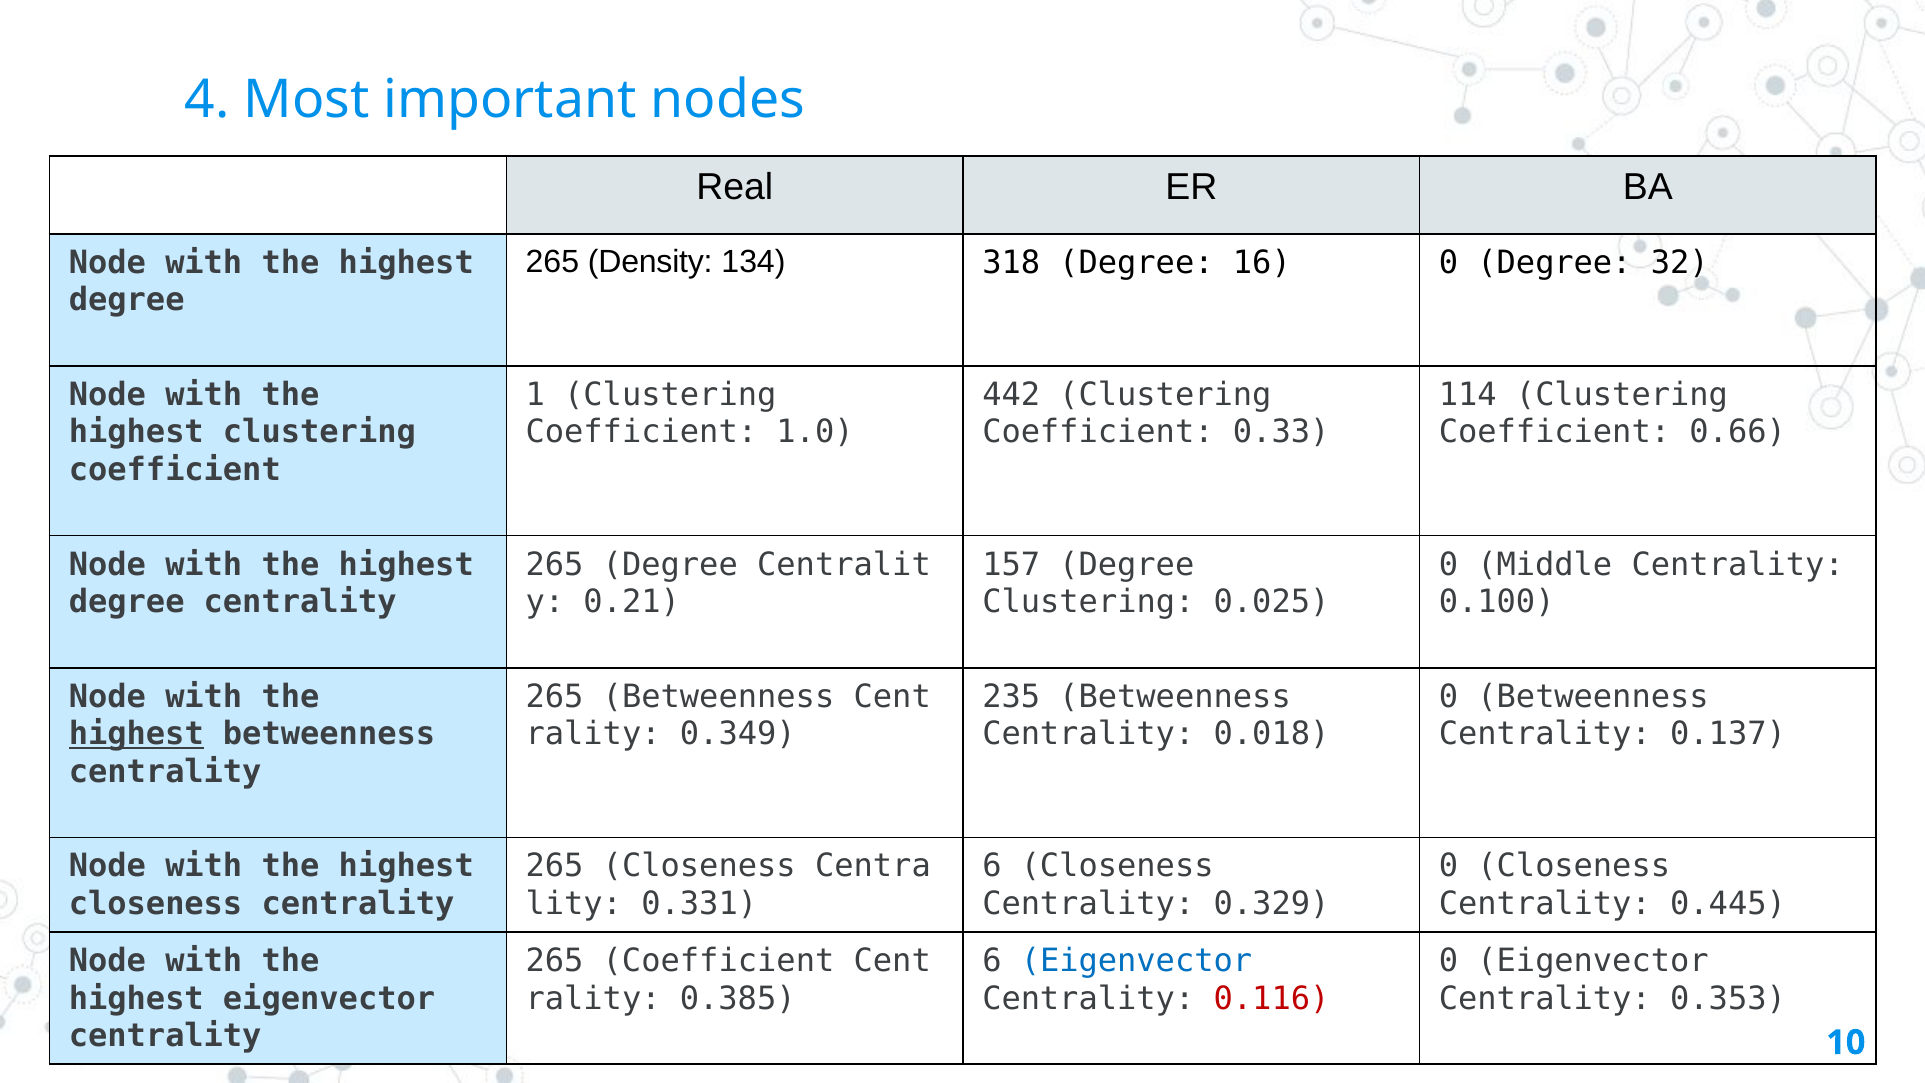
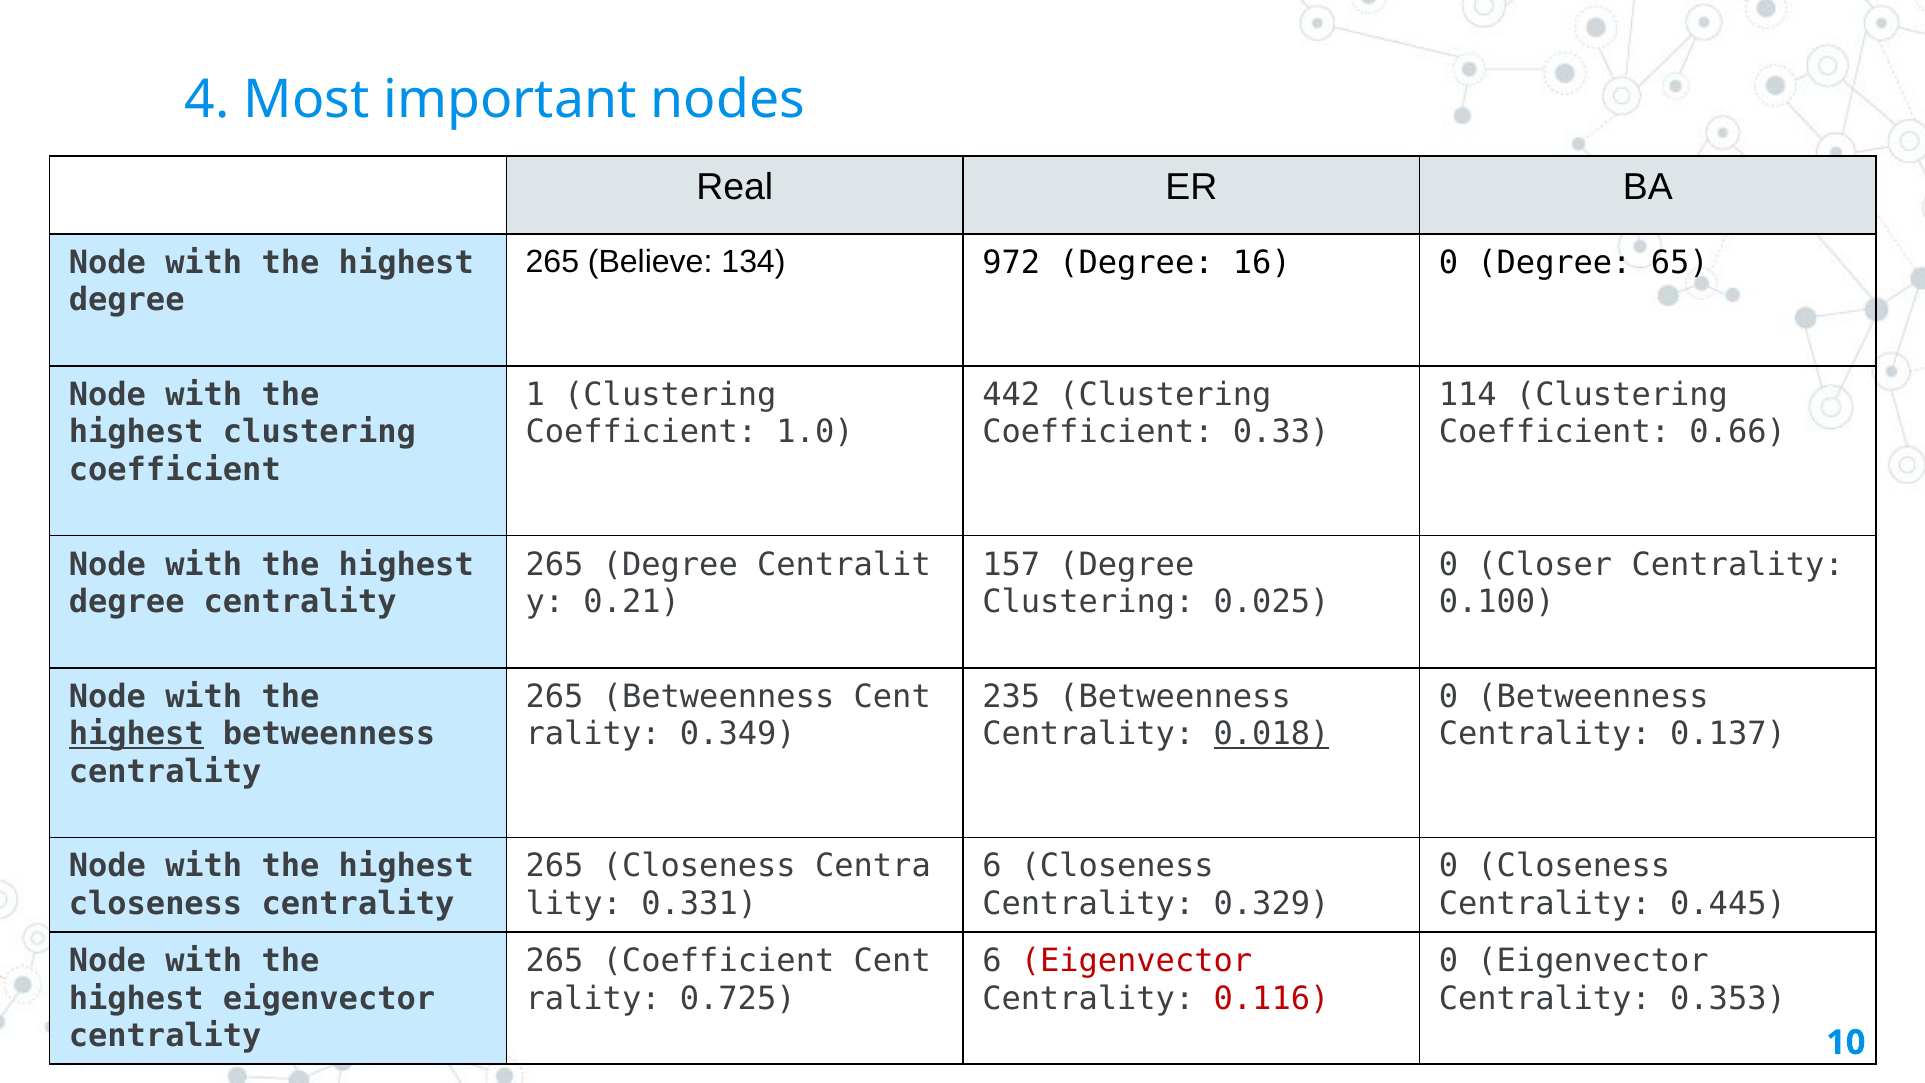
Density: Density -> Believe (650, 262)
318: 318 -> 972 (1011, 263)
32: 32 -> 65 (1680, 263)
Middle: Middle -> Closer (1545, 564)
0.018 underline: none -> present (1272, 734)
Eigenvector colour: blue -> red (1136, 961)
0.385: 0.385 -> 0.725 (738, 998)
